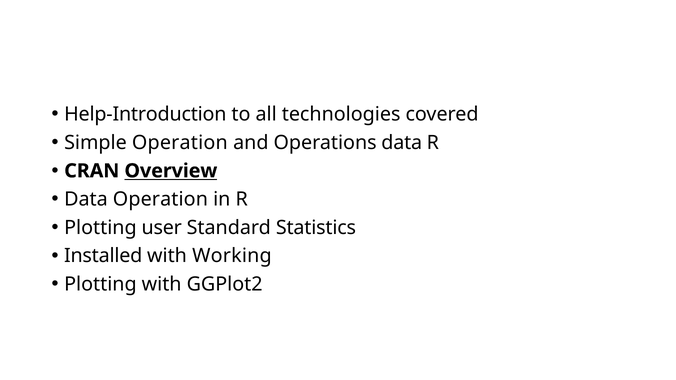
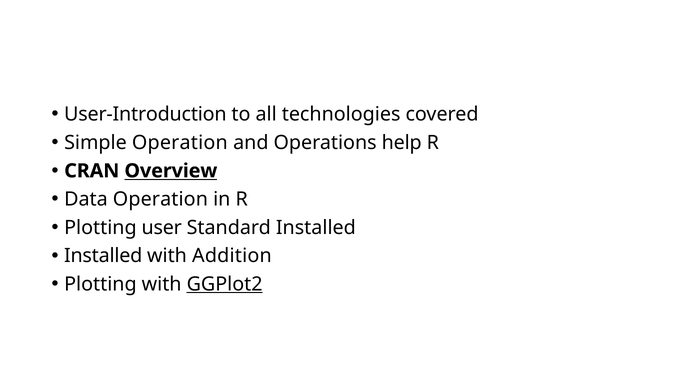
Help-Introduction: Help-Introduction -> User-Introduction (145, 114)
Operations data: data -> help (402, 143)
Standard Statistics: Statistics -> Installed (316, 228)
Working: Working -> Addition (232, 256)
GGPlot2 underline: none -> present (225, 284)
